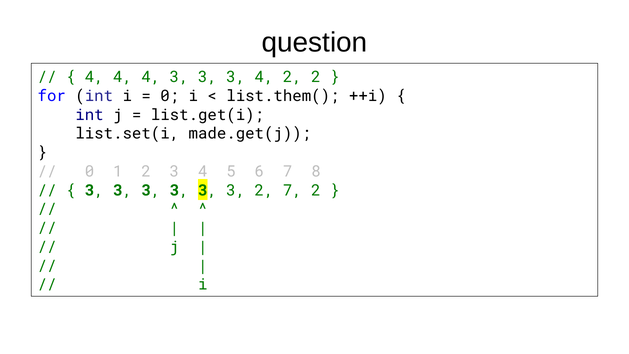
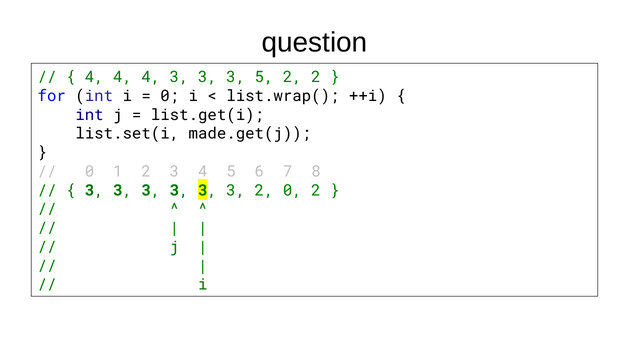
3 3 4: 4 -> 5 (264, 77)
list.them(: list.them( -> list.wrap( (283, 96)
2 7: 7 -> 0 (292, 190)
